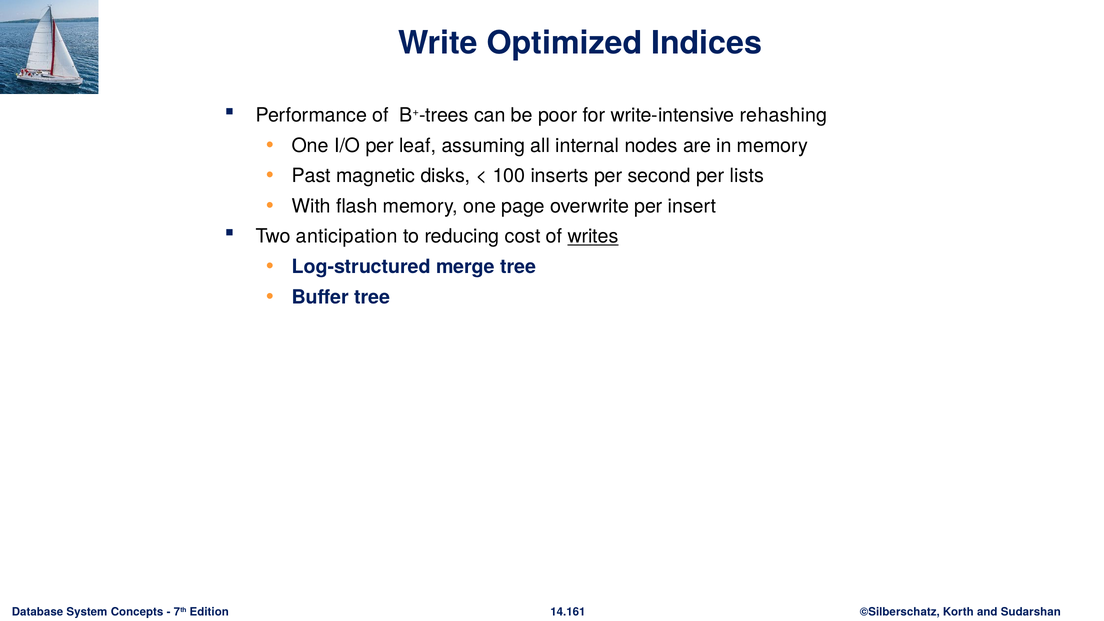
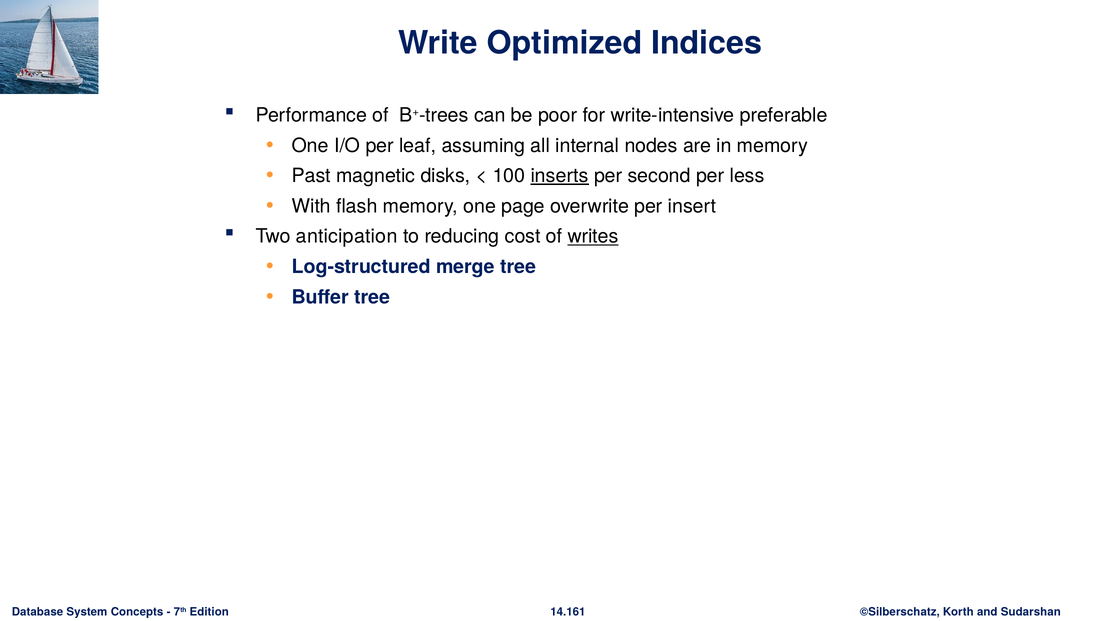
rehashing: rehashing -> preferable (784, 115)
inserts underline: none -> present (560, 176)
lists: lists -> less (747, 176)
